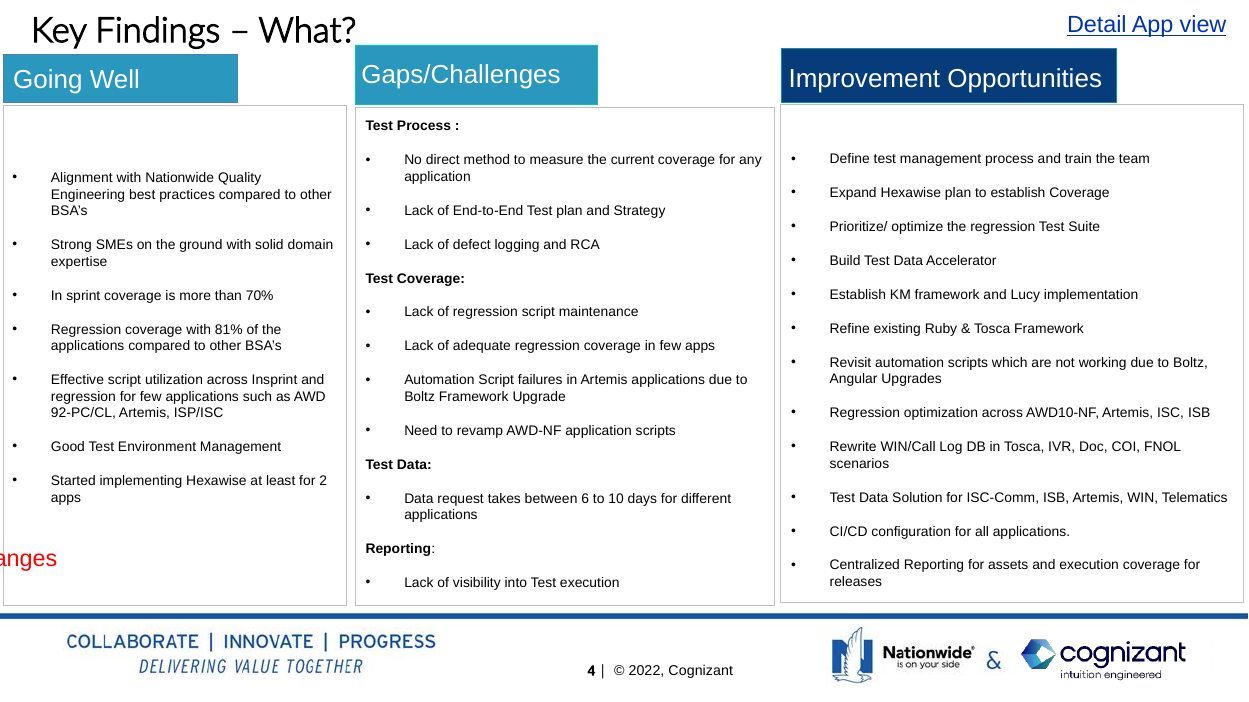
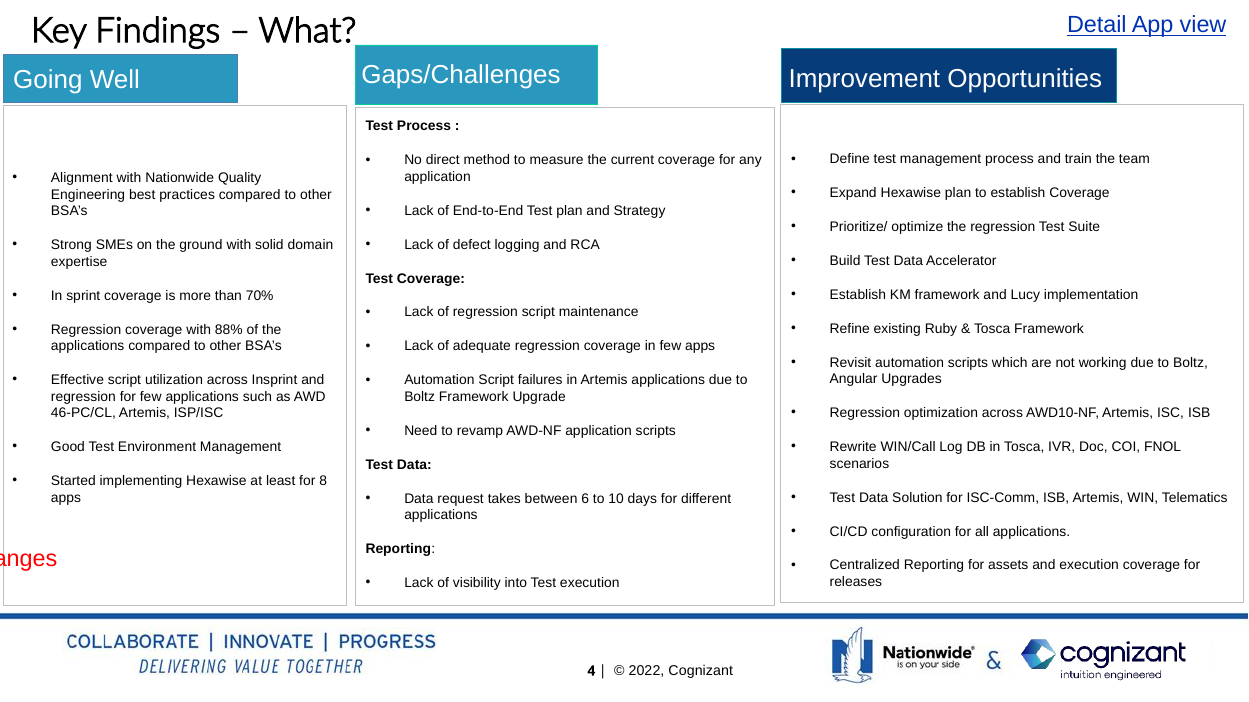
81%: 81% -> 88% (229, 330)
92-PC/CL: 92-PC/CL -> 46-PC/CL (83, 413)
2: 2 -> 8 (323, 481)
